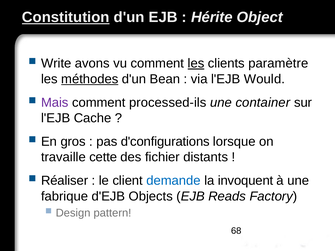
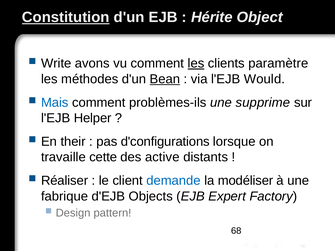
méthodes underline: present -> none (90, 79)
Bean underline: none -> present (165, 79)
Mais colour: purple -> blue (55, 103)
processed-ils: processed-ils -> problèmes-ils (168, 103)
container: container -> supprime (263, 103)
Cache: Cache -> Helper (93, 118)
gros: gros -> their (73, 142)
fichier: fichier -> active (162, 157)
invoquent: invoquent -> modéliser (246, 181)
Reads: Reads -> Expert (227, 196)
